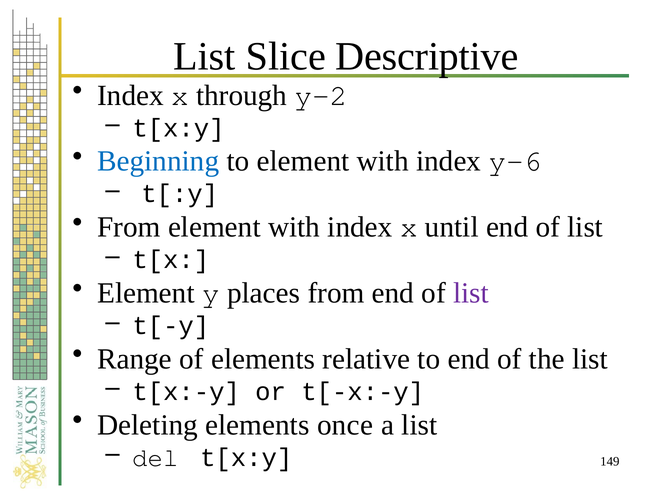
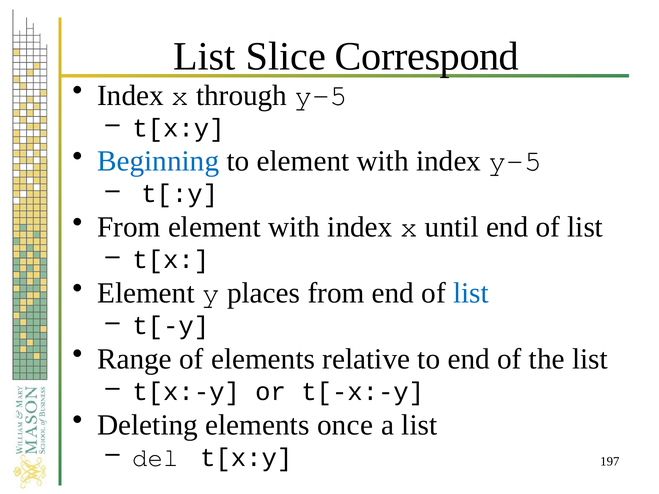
Descriptive: Descriptive -> Correspond (427, 57)
through y-2: y-2 -> y-5 (321, 95)
index y-6: y-6 -> y-5 (515, 161)
list colour: purple -> blue (471, 293)
149: 149 -> 197 (610, 462)
